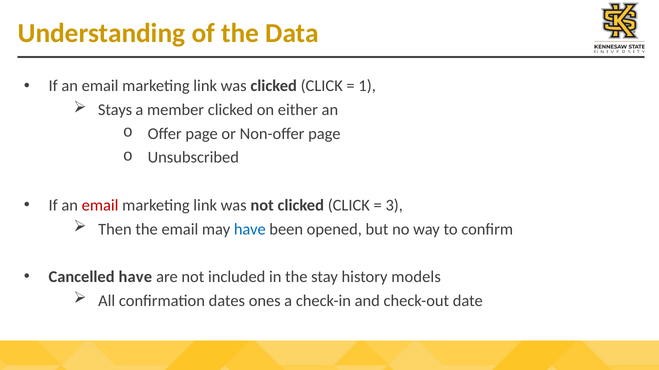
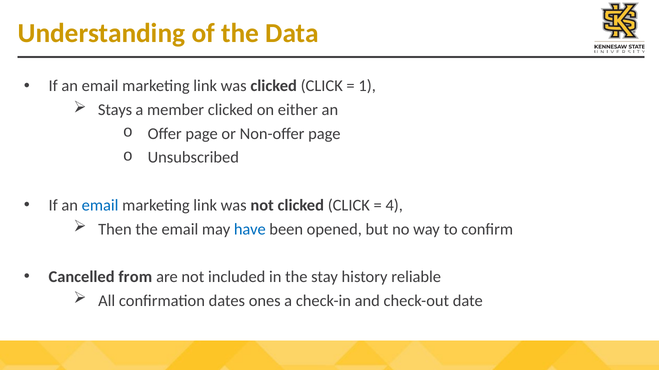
email colour: red -> blue (100, 206)
3: 3 -> 4 (394, 206)
Cancelled have: have -> from (135, 277)
models: models -> reliable (416, 277)
